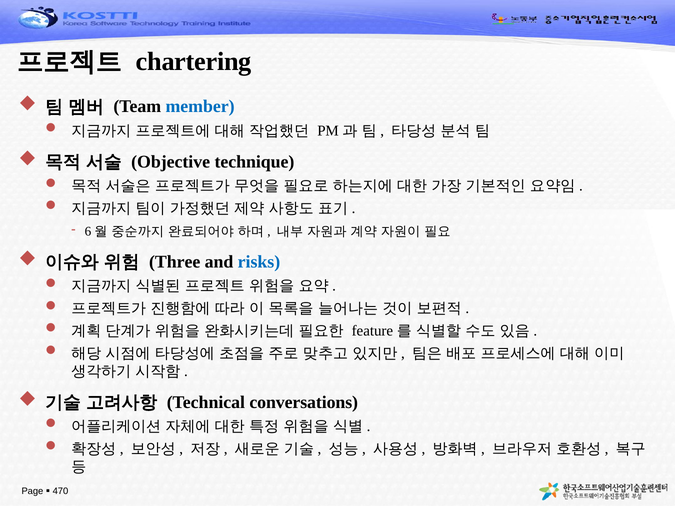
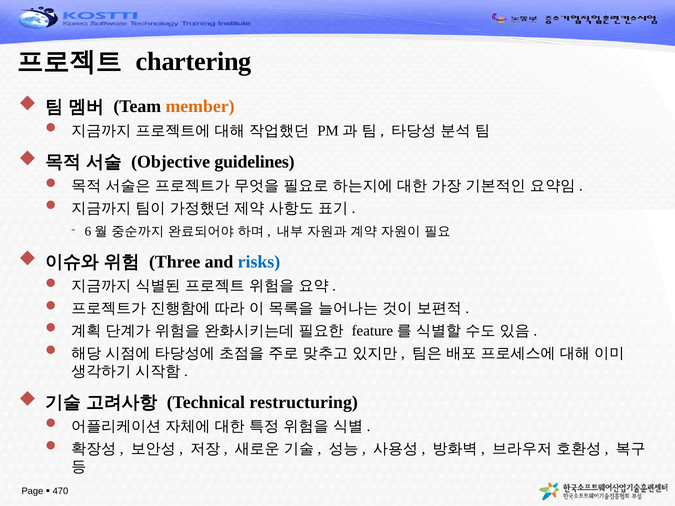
member colour: blue -> orange (200, 107)
technique: technique -> guidelines (255, 162)
conversations: conversations -> restructuring (304, 402)
